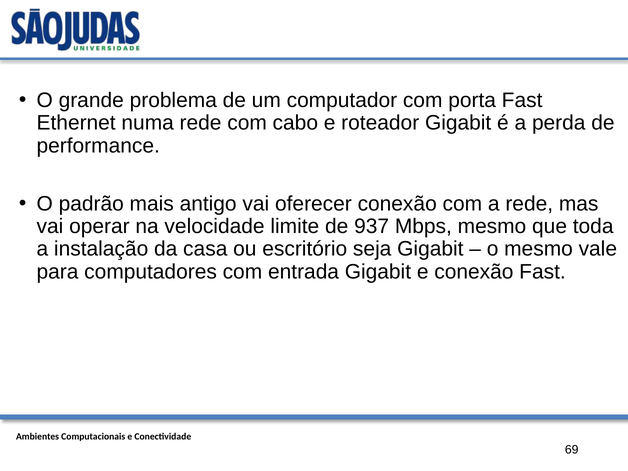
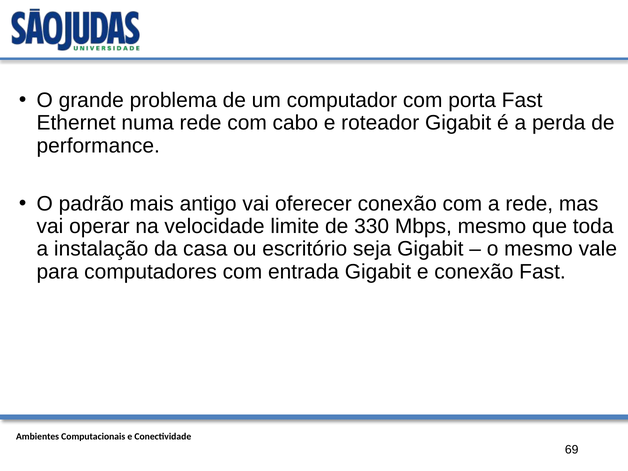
937: 937 -> 330 (372, 226)
